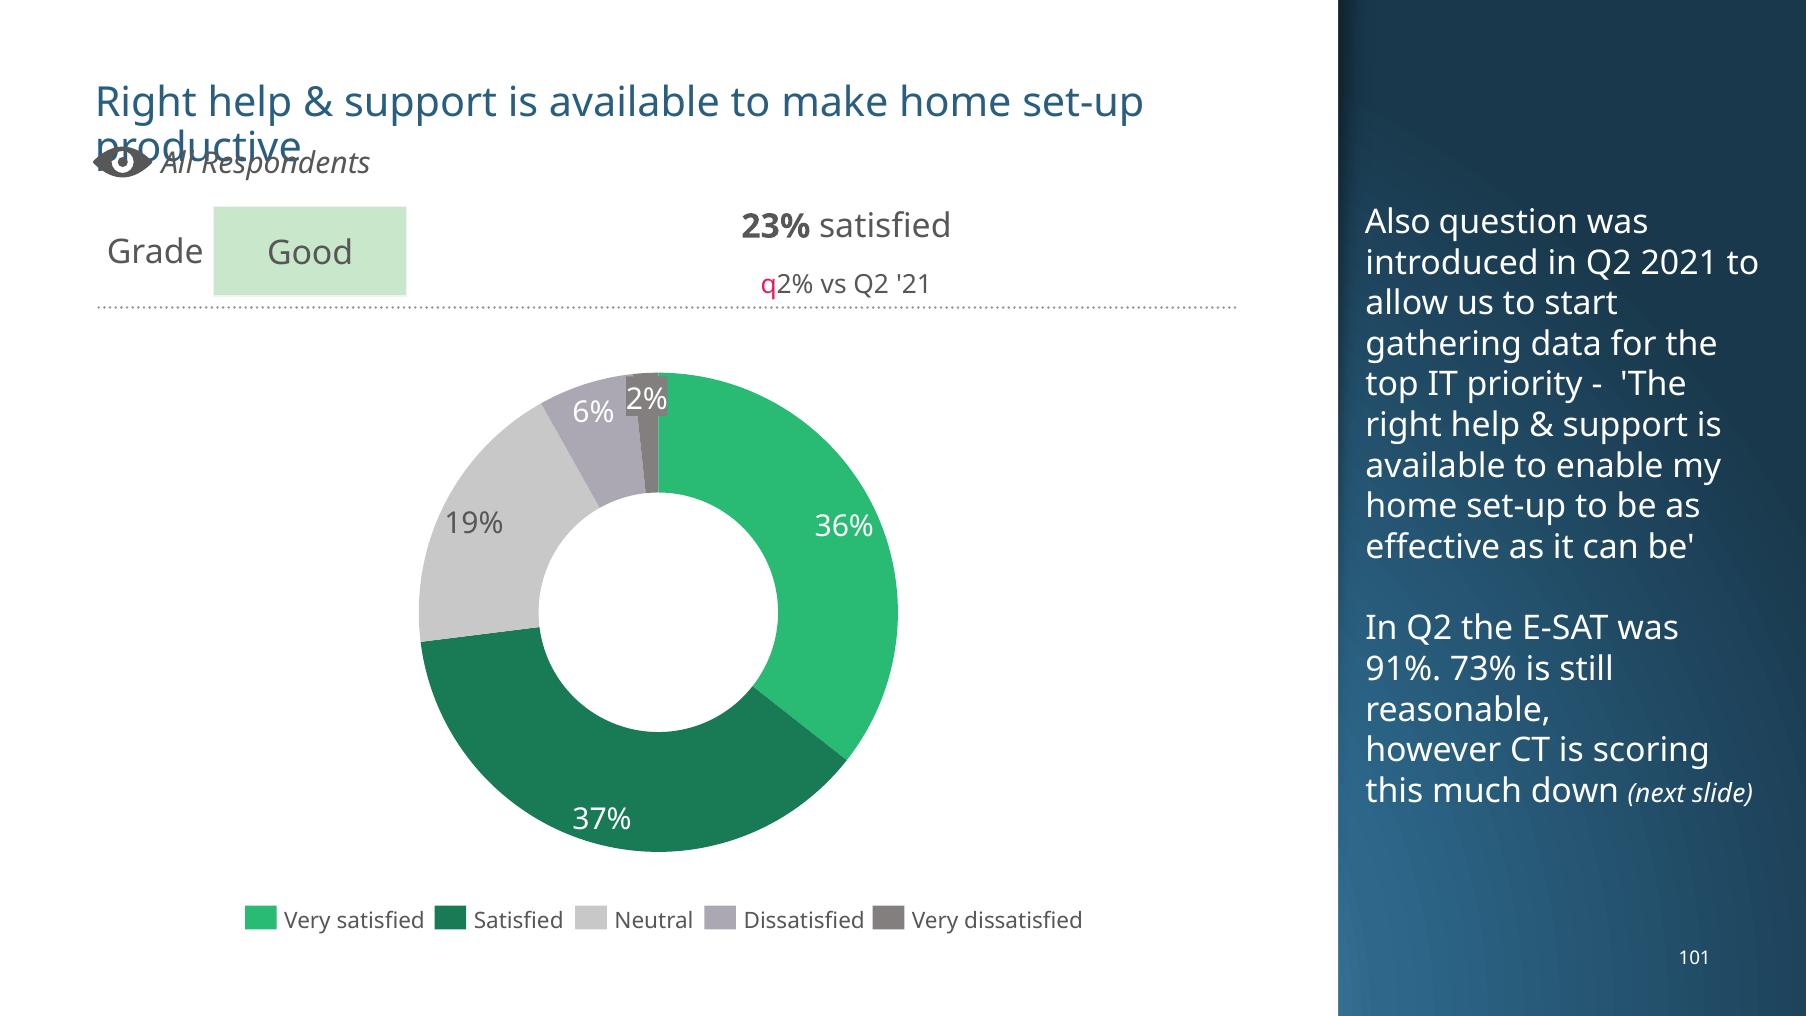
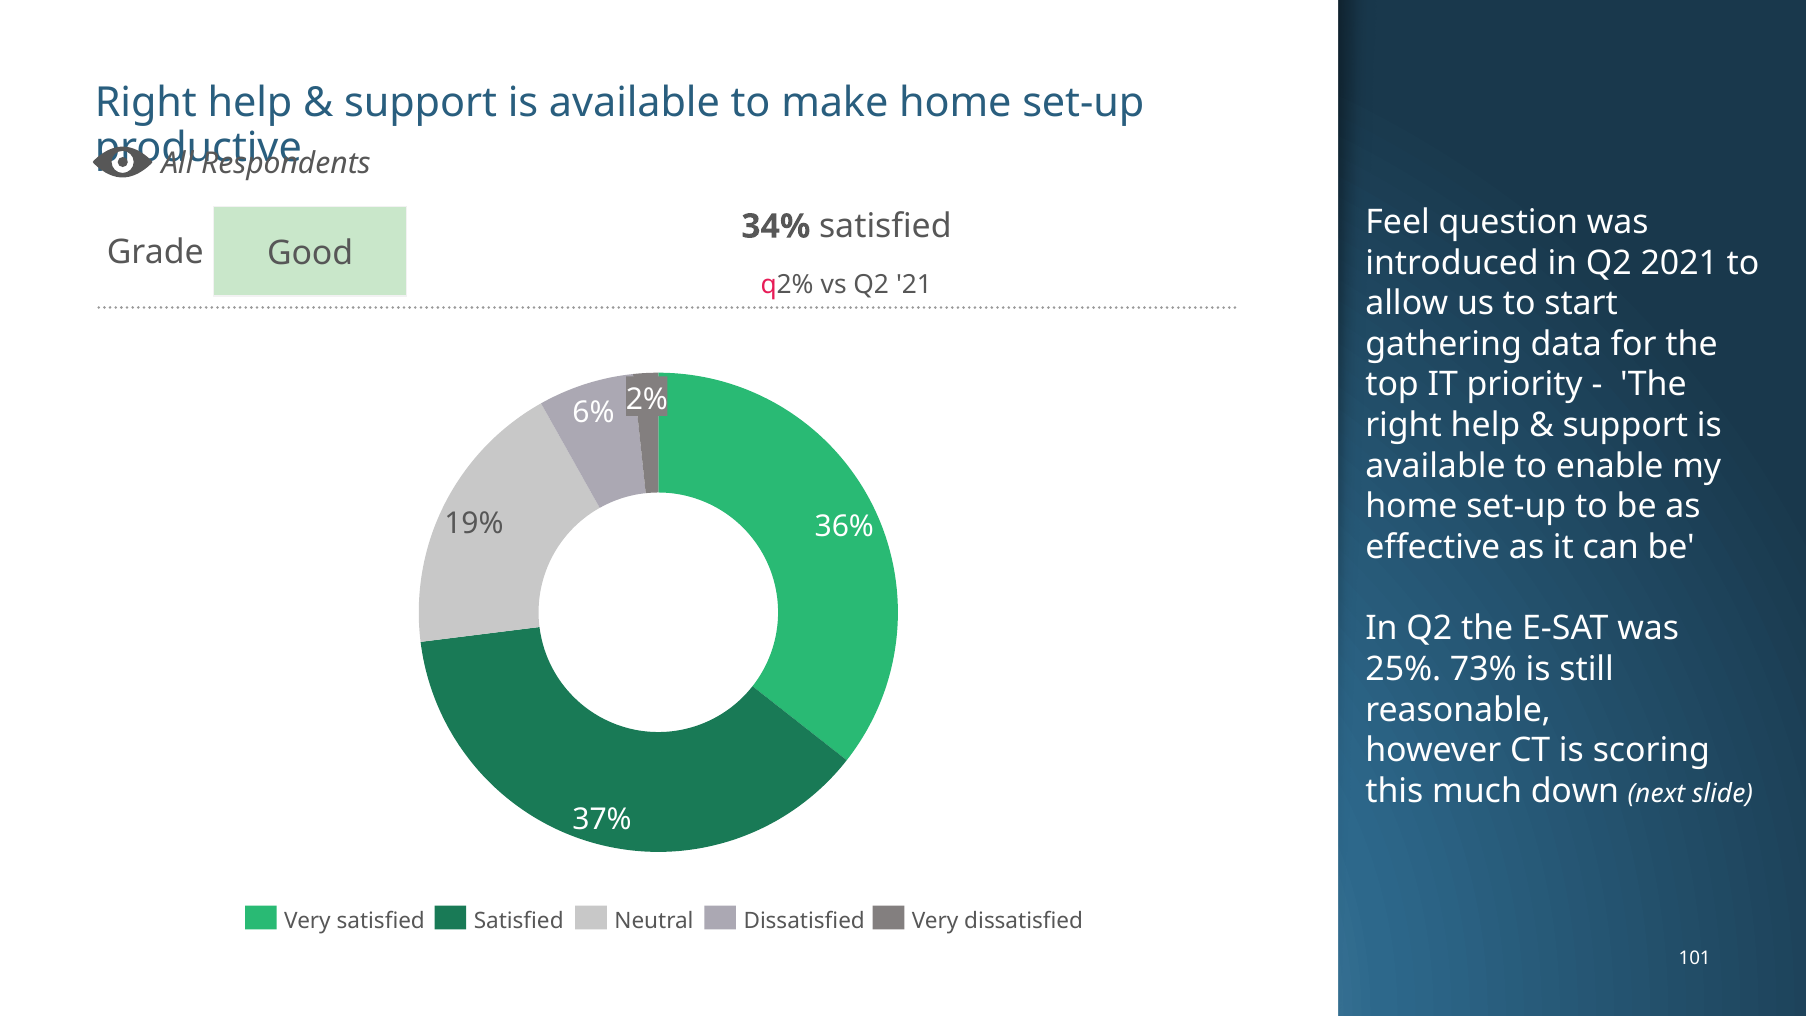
Also: Also -> Feel (1398, 222)
23%: 23% -> 34% (776, 226)
91%: 91% -> 25% (1403, 669)
